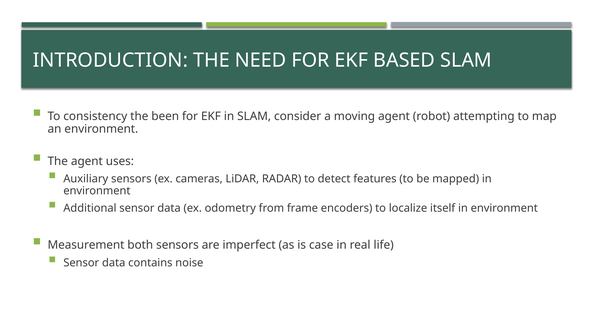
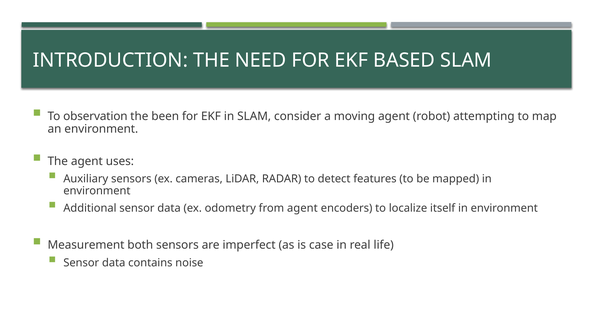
consistency: consistency -> observation (95, 116)
from frame: frame -> agent (302, 208)
